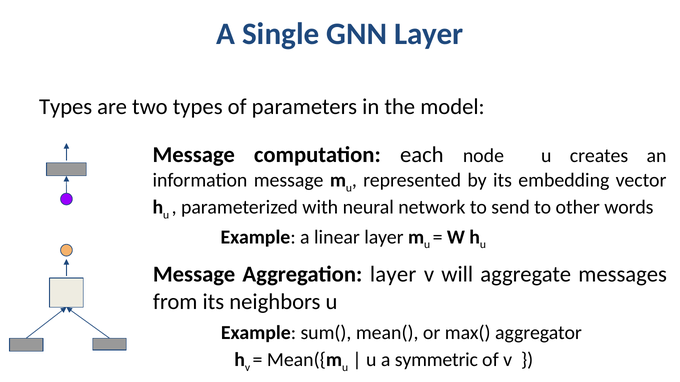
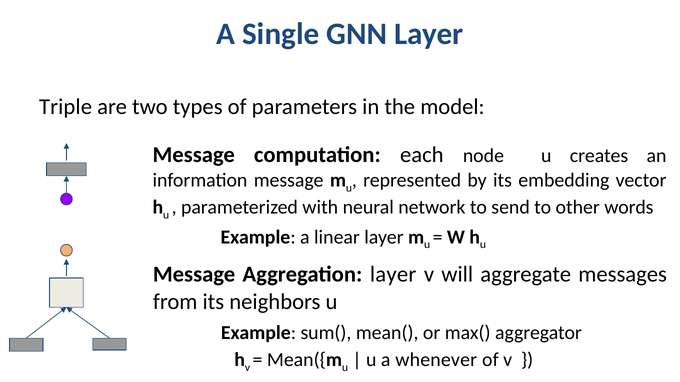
Types: Types -> Triple (66, 107)
symmetric: symmetric -> whenever (436, 360)
